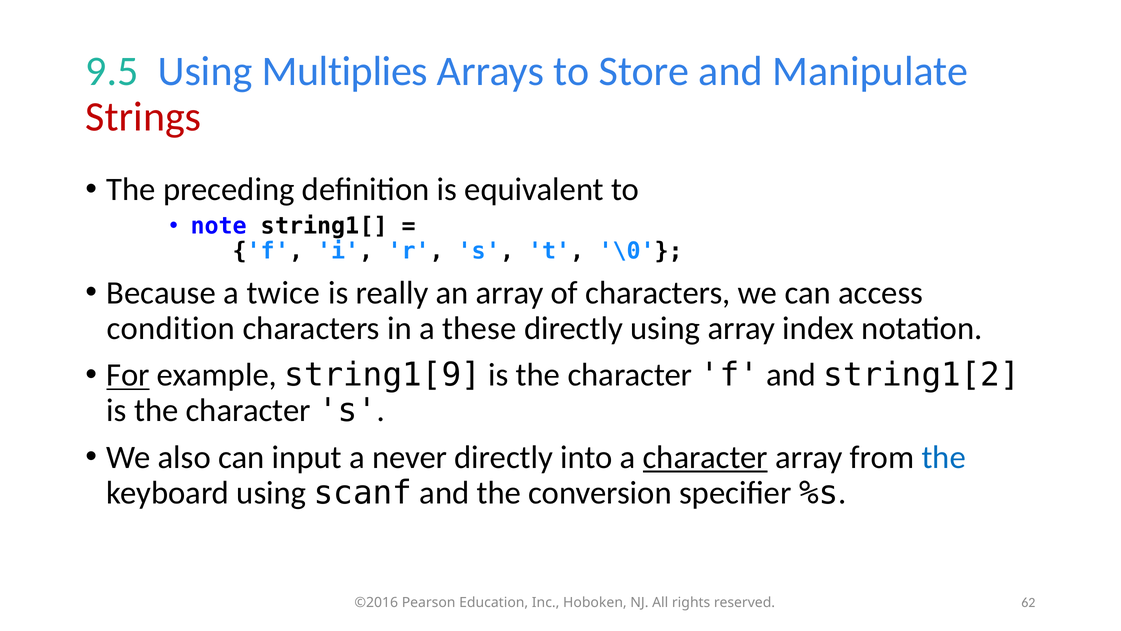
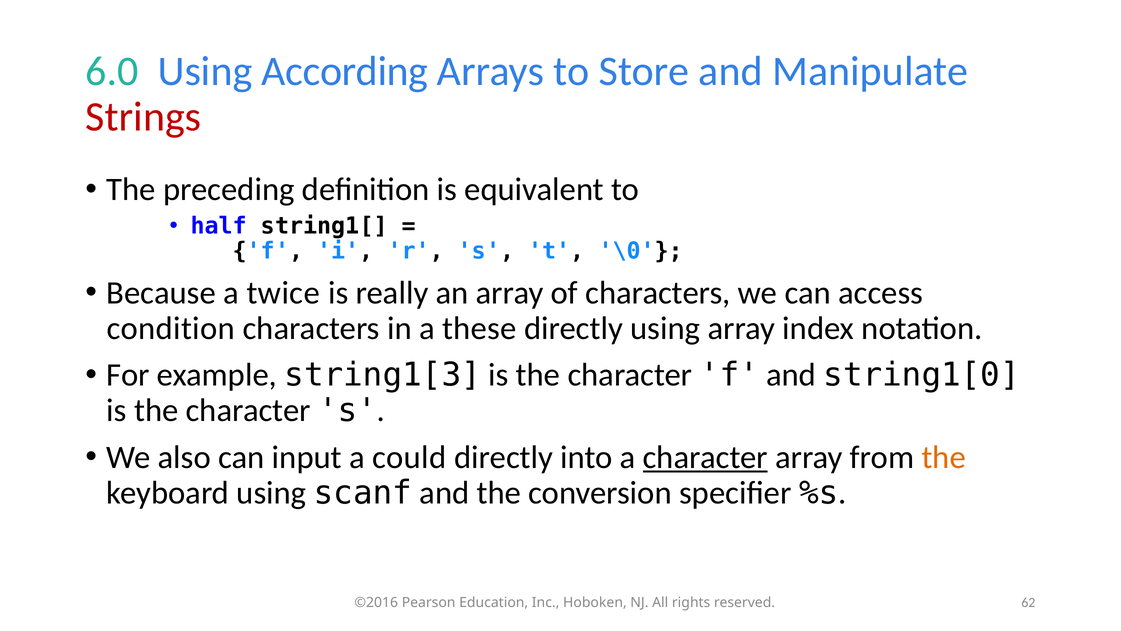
9.5: 9.5 -> 6.0 (112, 71)
Multiplies: Multiplies -> According (345, 71)
note: note -> half (219, 226)
For underline: present -> none (128, 375)
string1[9: string1[9 -> string1[3 (383, 375)
string1[2: string1[2 -> string1[0 (922, 375)
never: never -> could (409, 457)
the colour: blue -> orange (944, 457)
